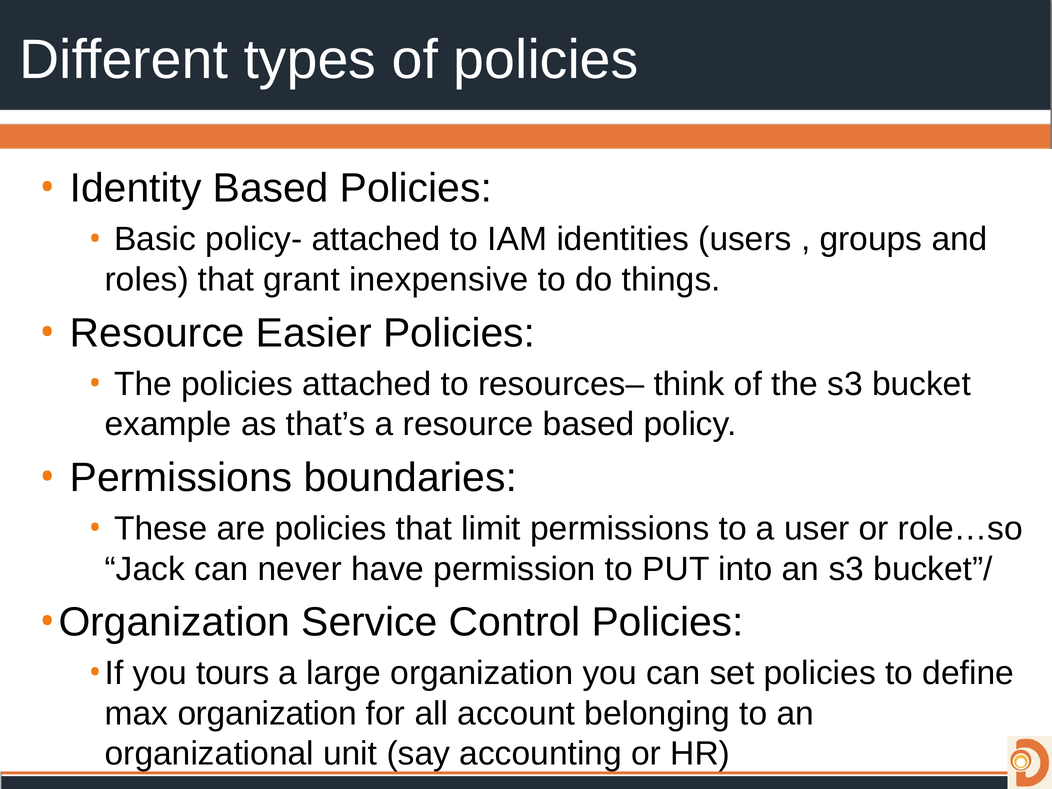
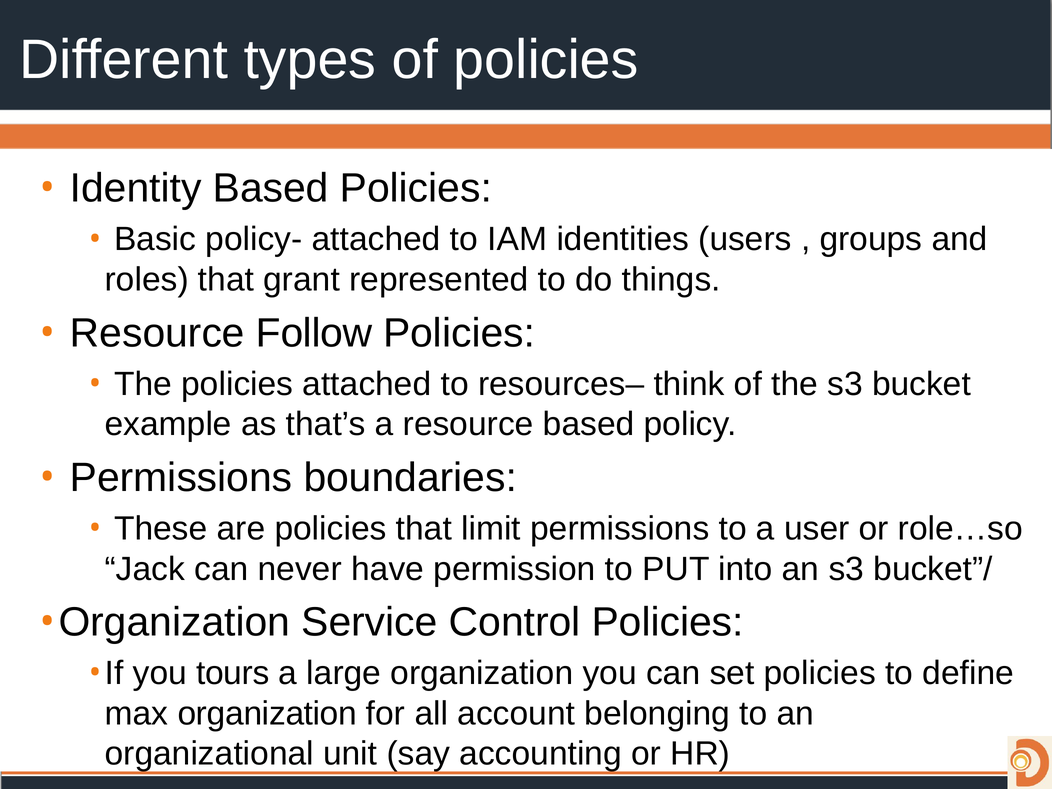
inexpensive: inexpensive -> represented (439, 280)
Easier: Easier -> Follow (314, 333)
